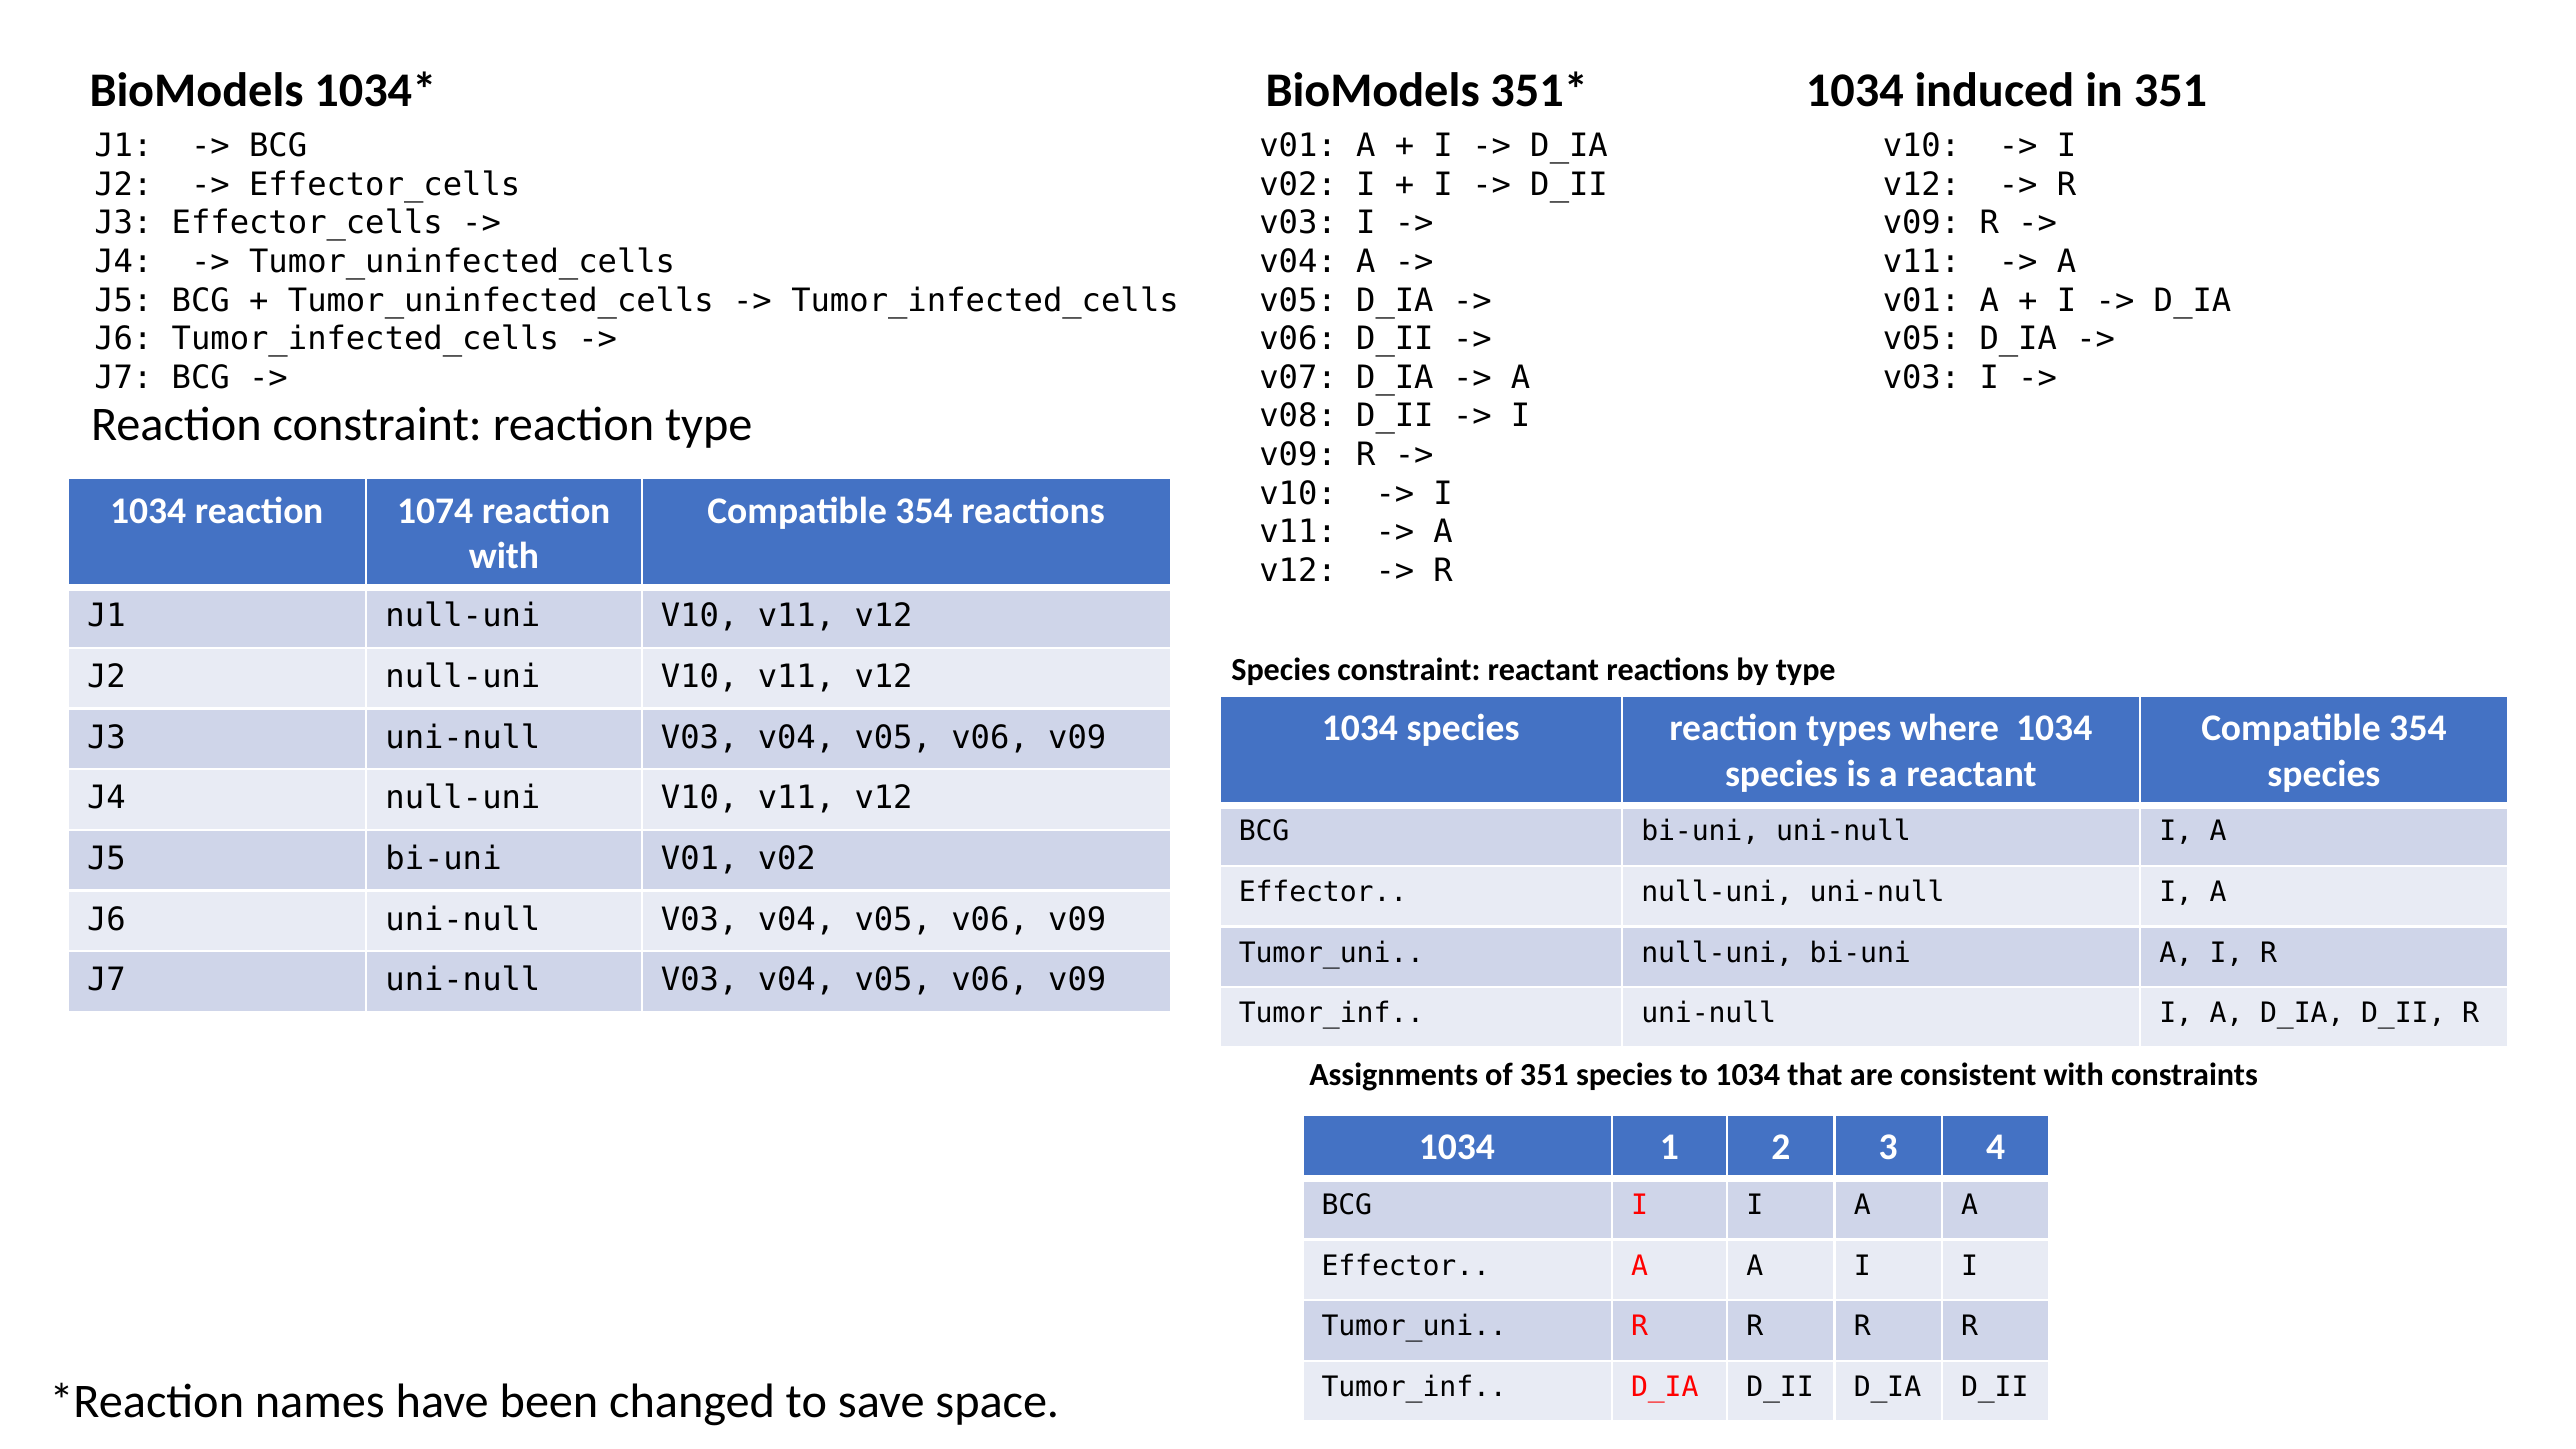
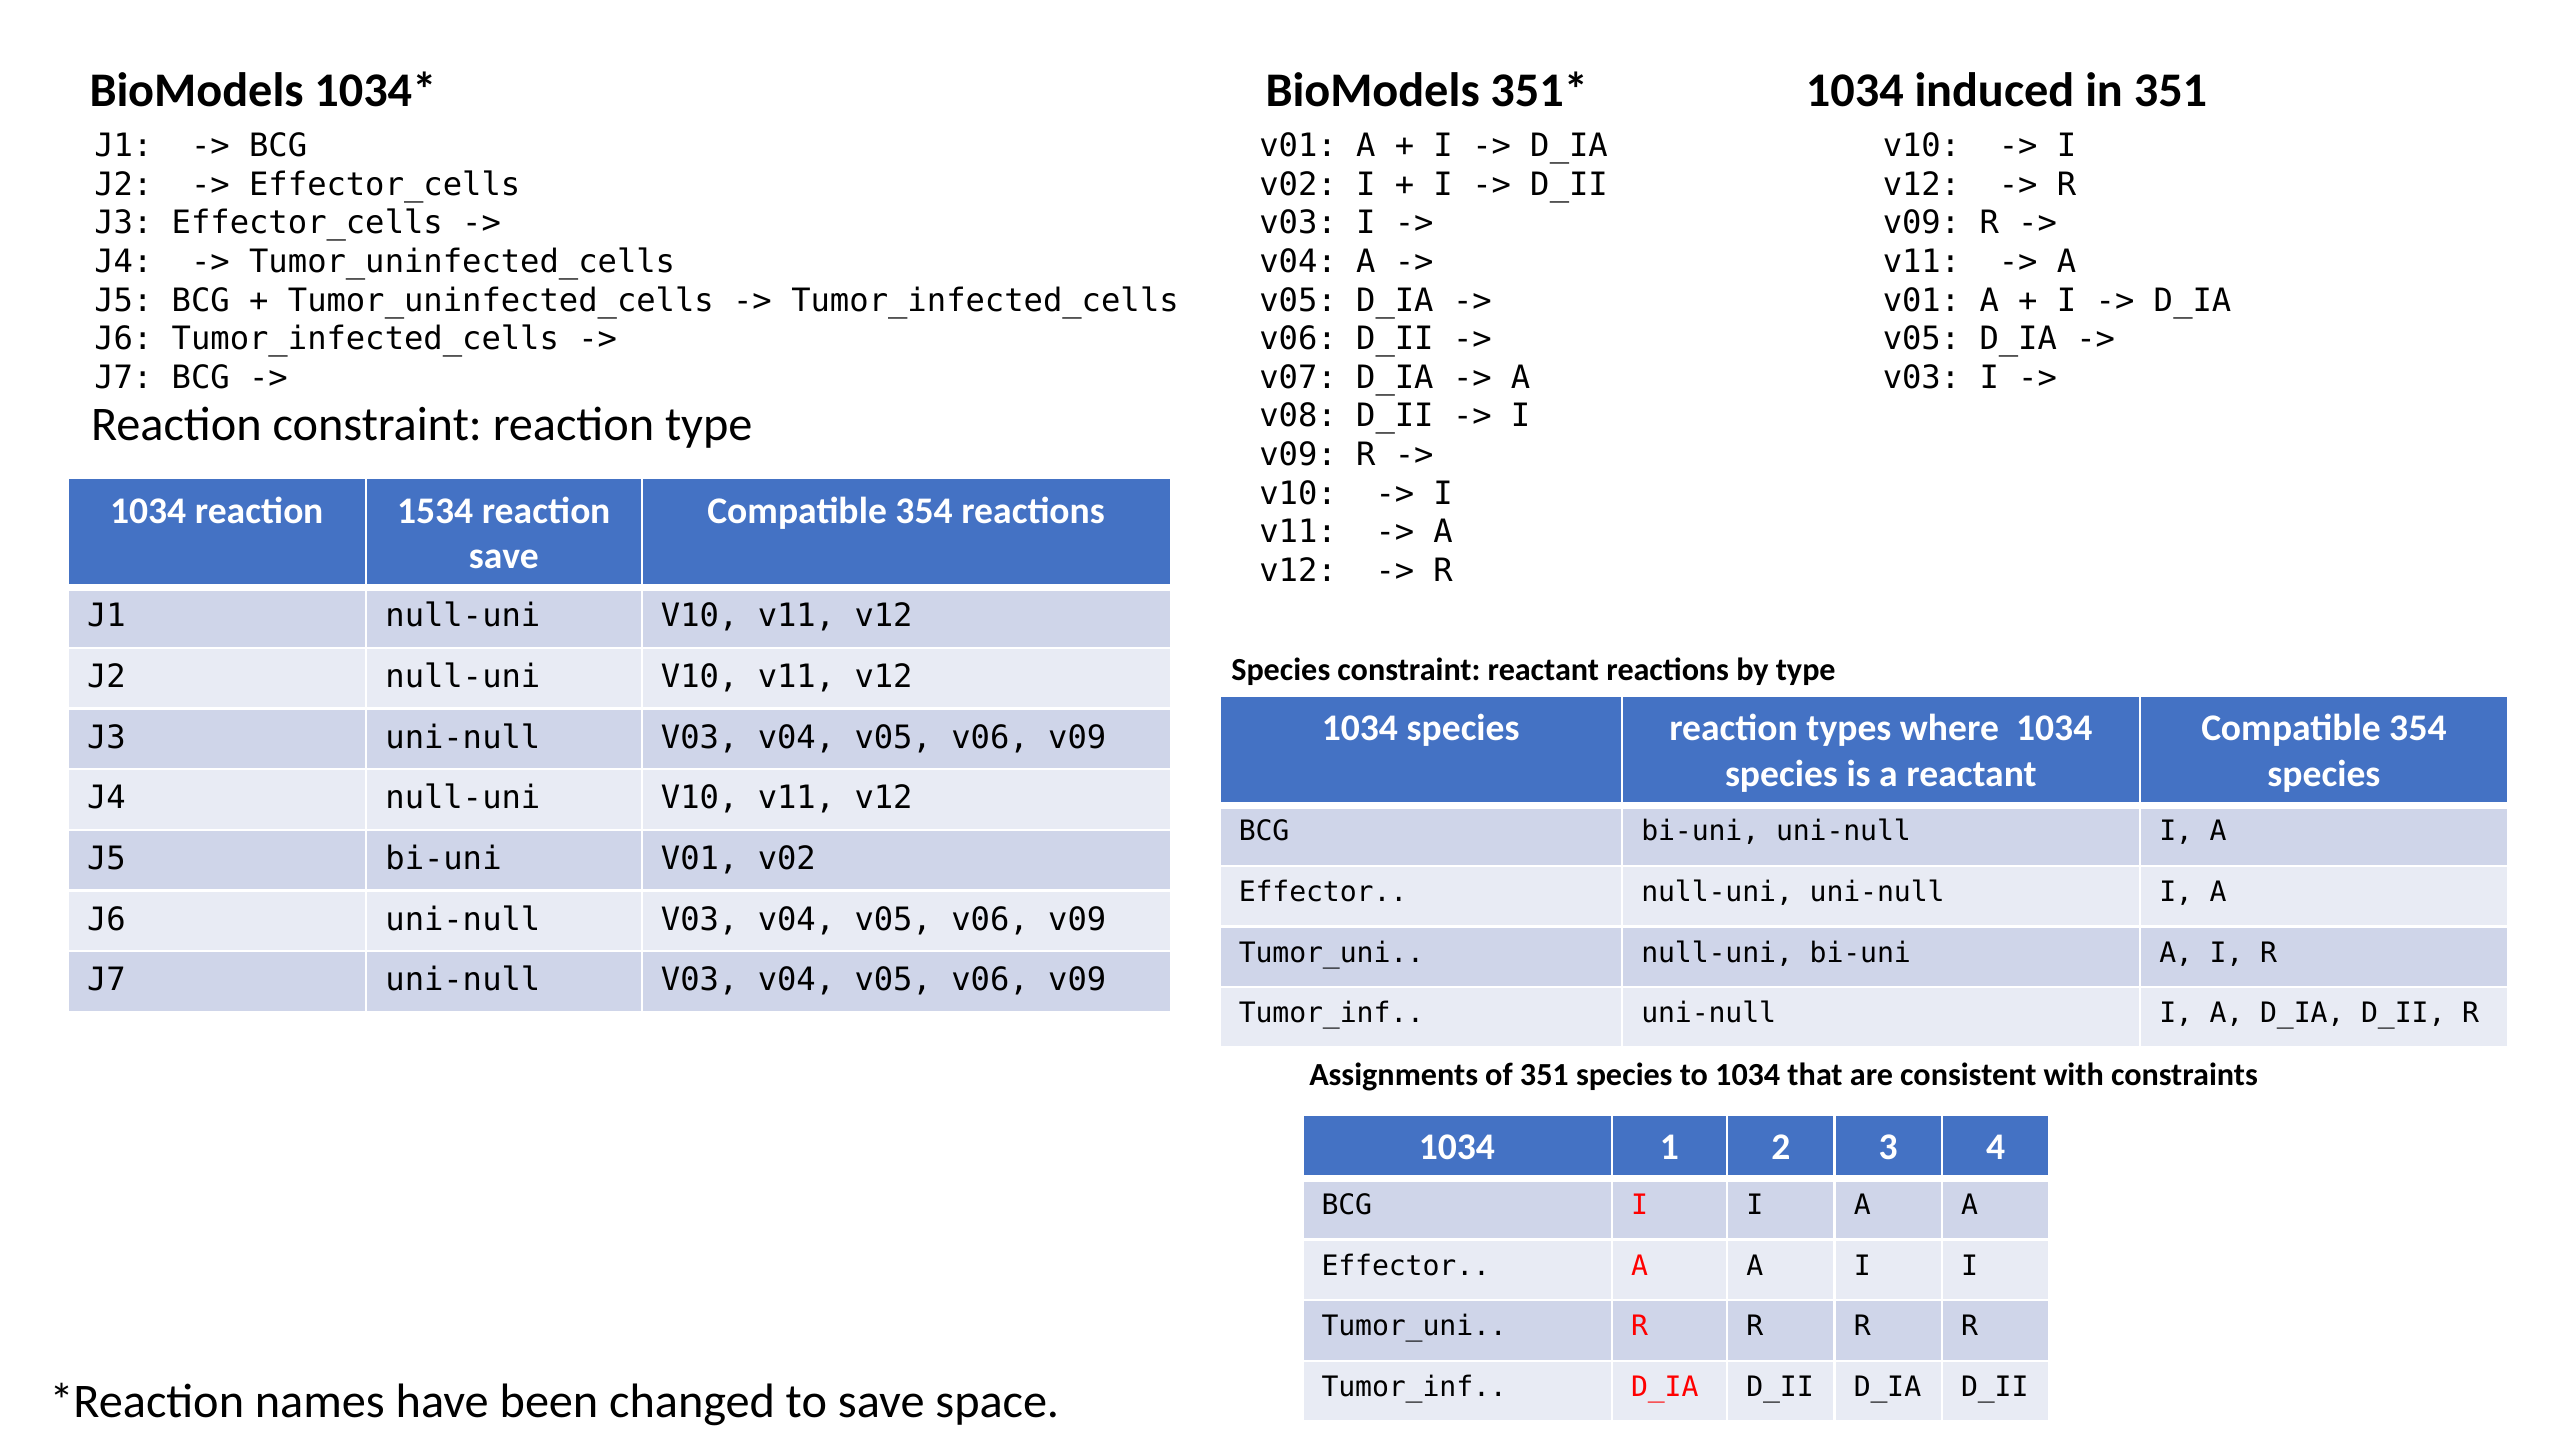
1074: 1074 -> 1534 (435, 511)
with: with -> save (504, 556)
